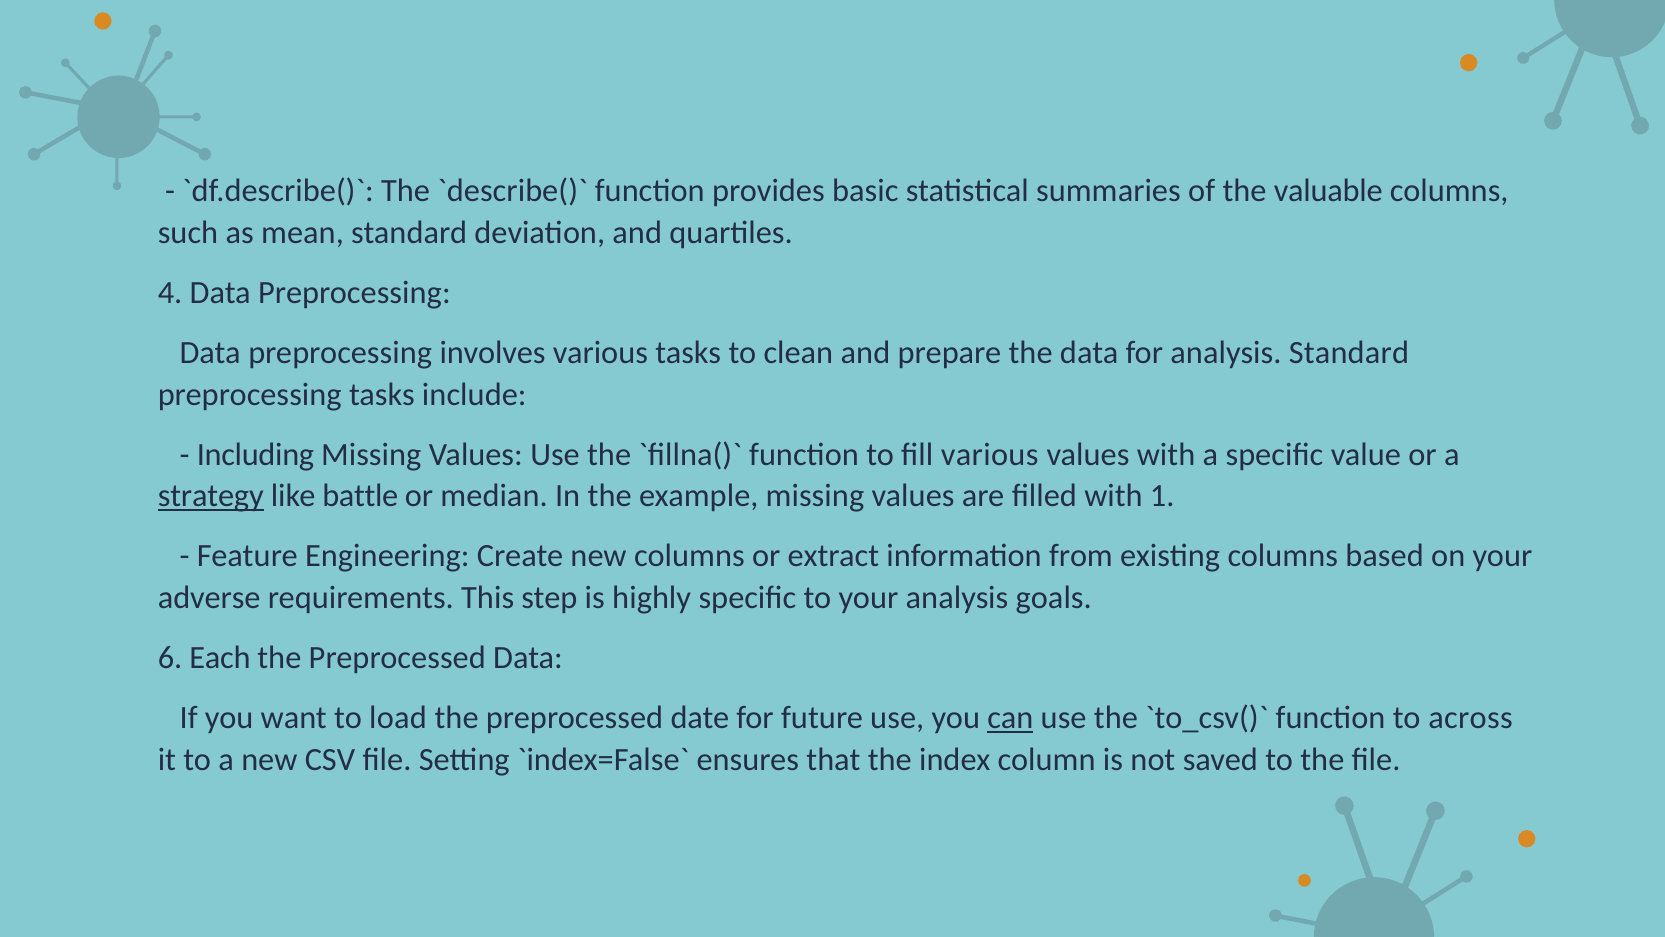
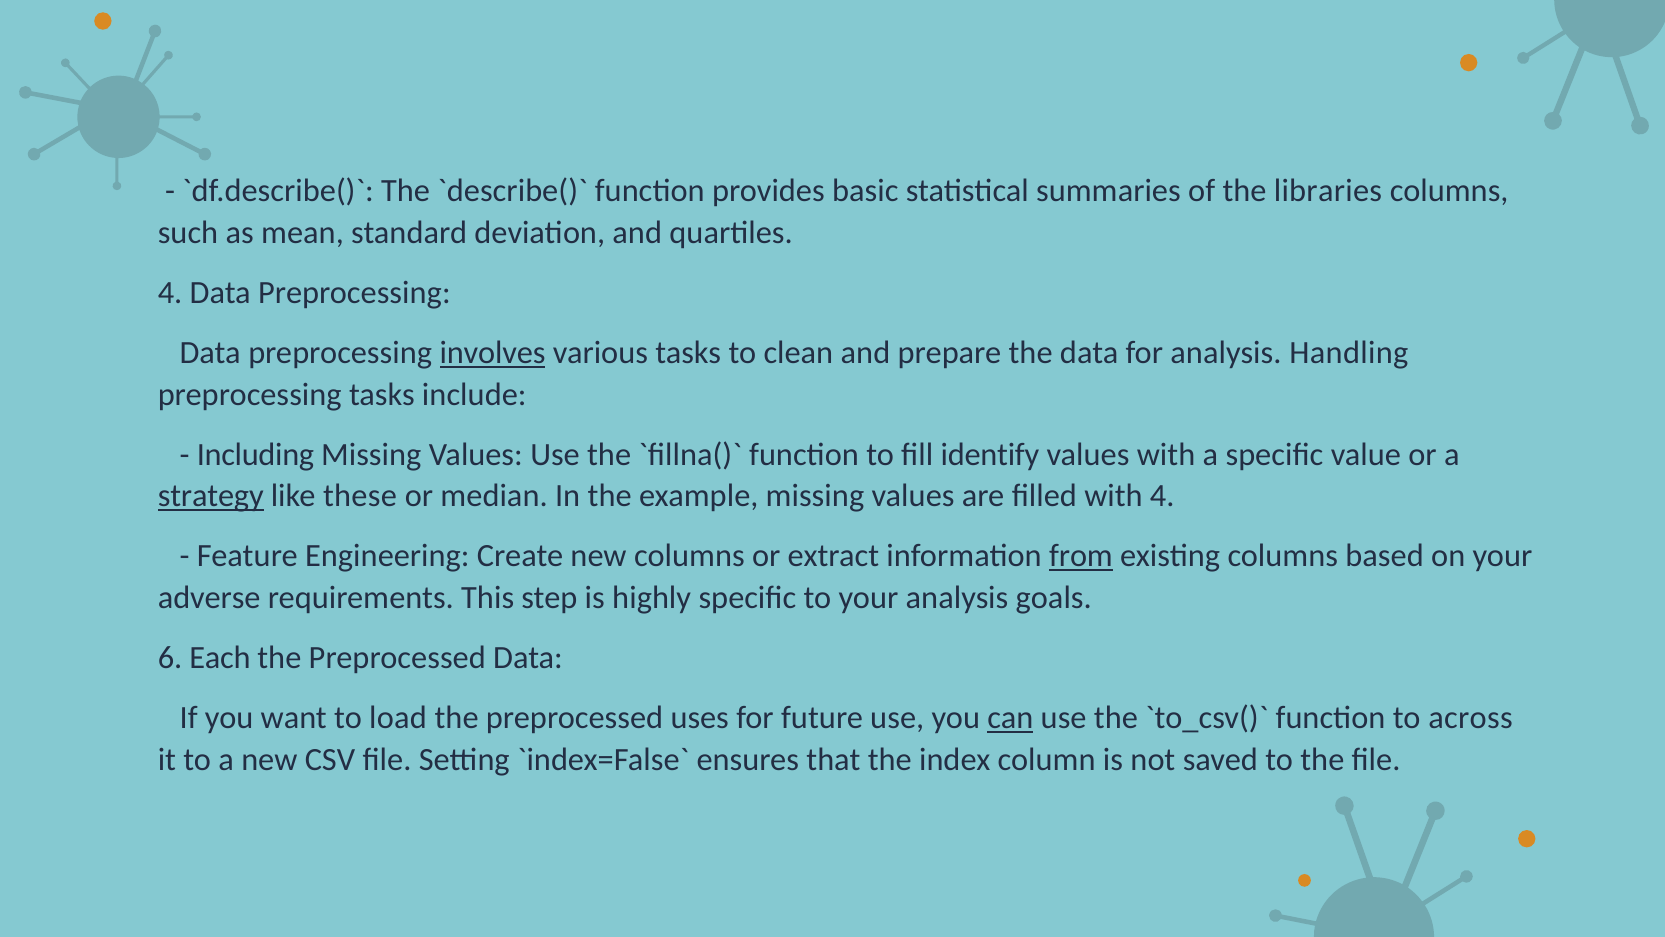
valuable: valuable -> libraries (1328, 191)
involves underline: none -> present (493, 353)
analysis Standard: Standard -> Handling (1349, 353)
fill various: various -> identify (990, 454)
battle: battle -> these (360, 496)
with 1: 1 -> 4 (1162, 496)
from underline: none -> present (1081, 556)
date: date -> uses (700, 718)
